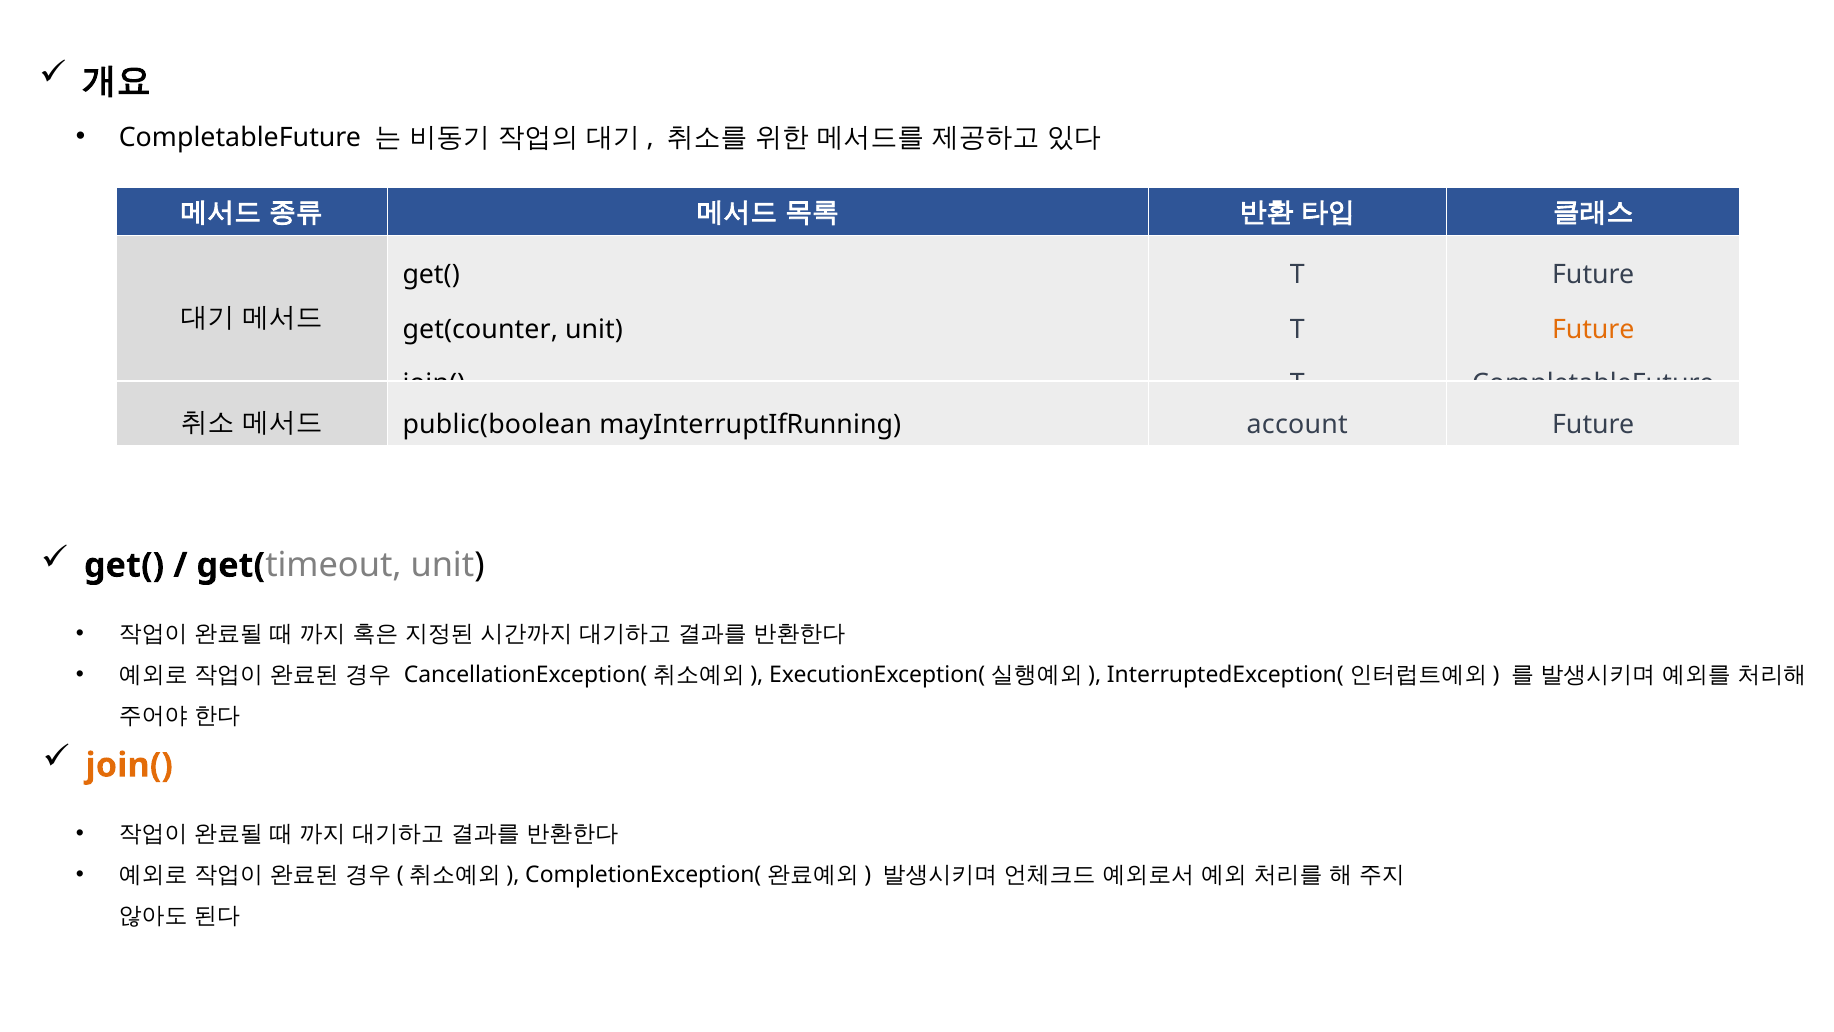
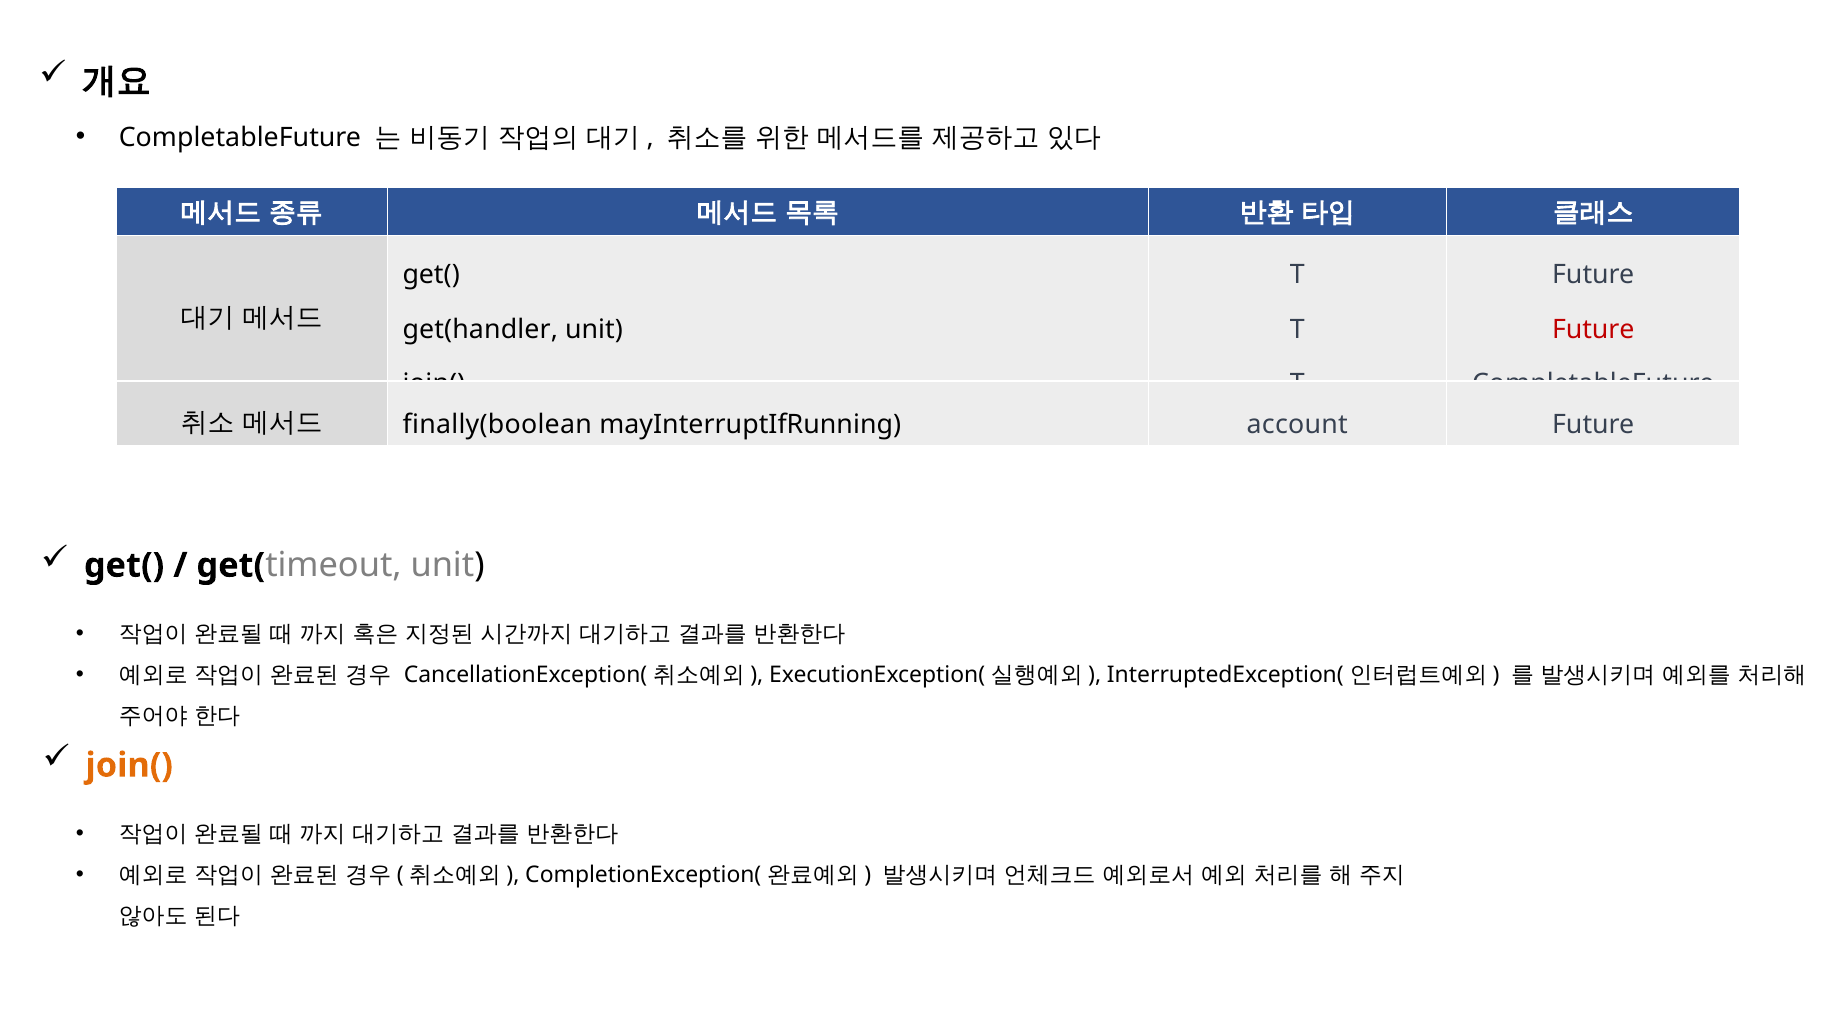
get(counter: get(counter -> get(handler (480, 329)
Future colour: orange -> red (1593, 329)
public(boolean: public(boolean -> finally(boolean (497, 425)
